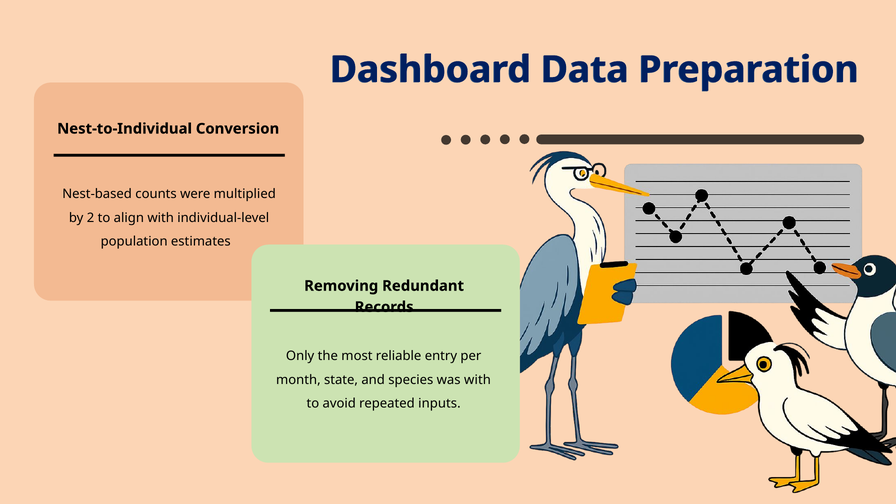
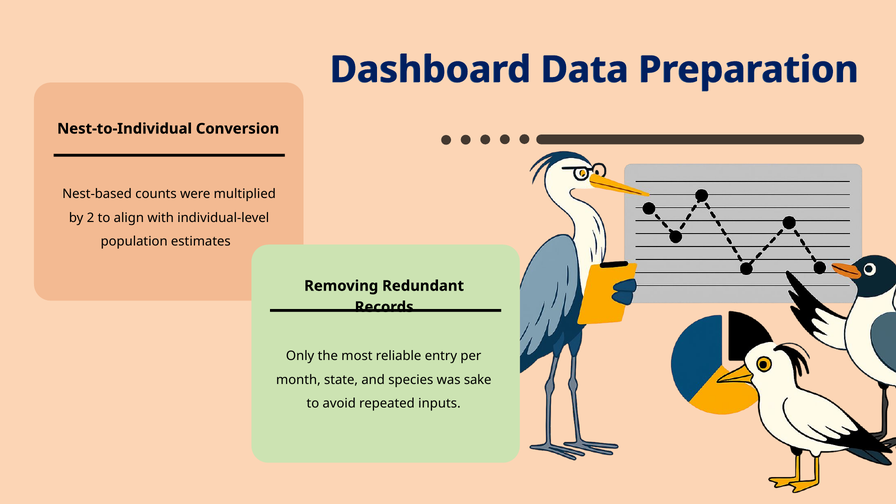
was with: with -> sake (478, 380)
